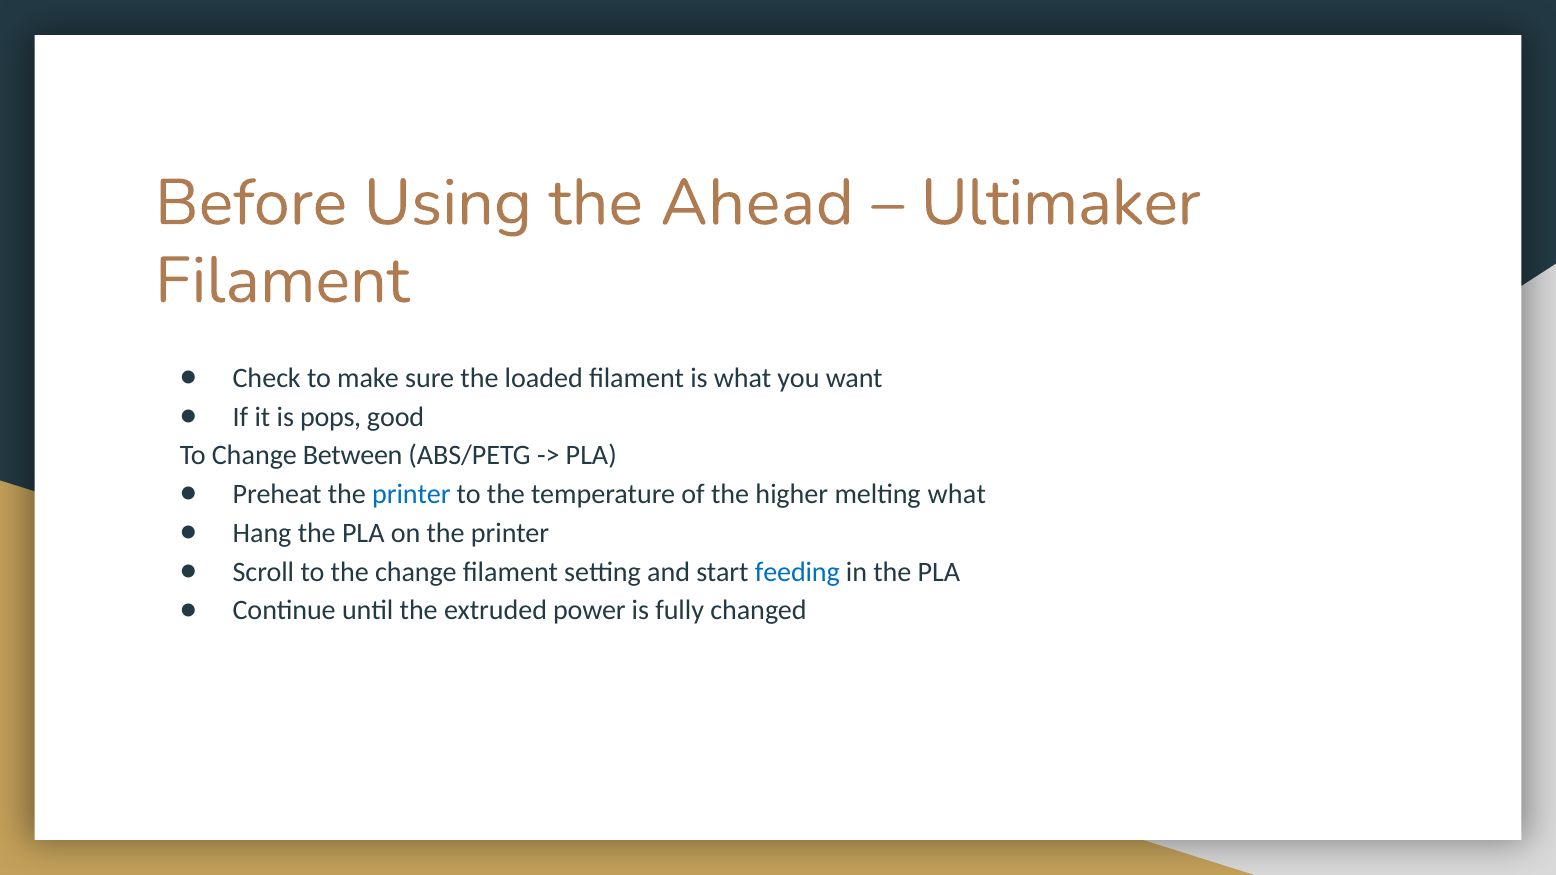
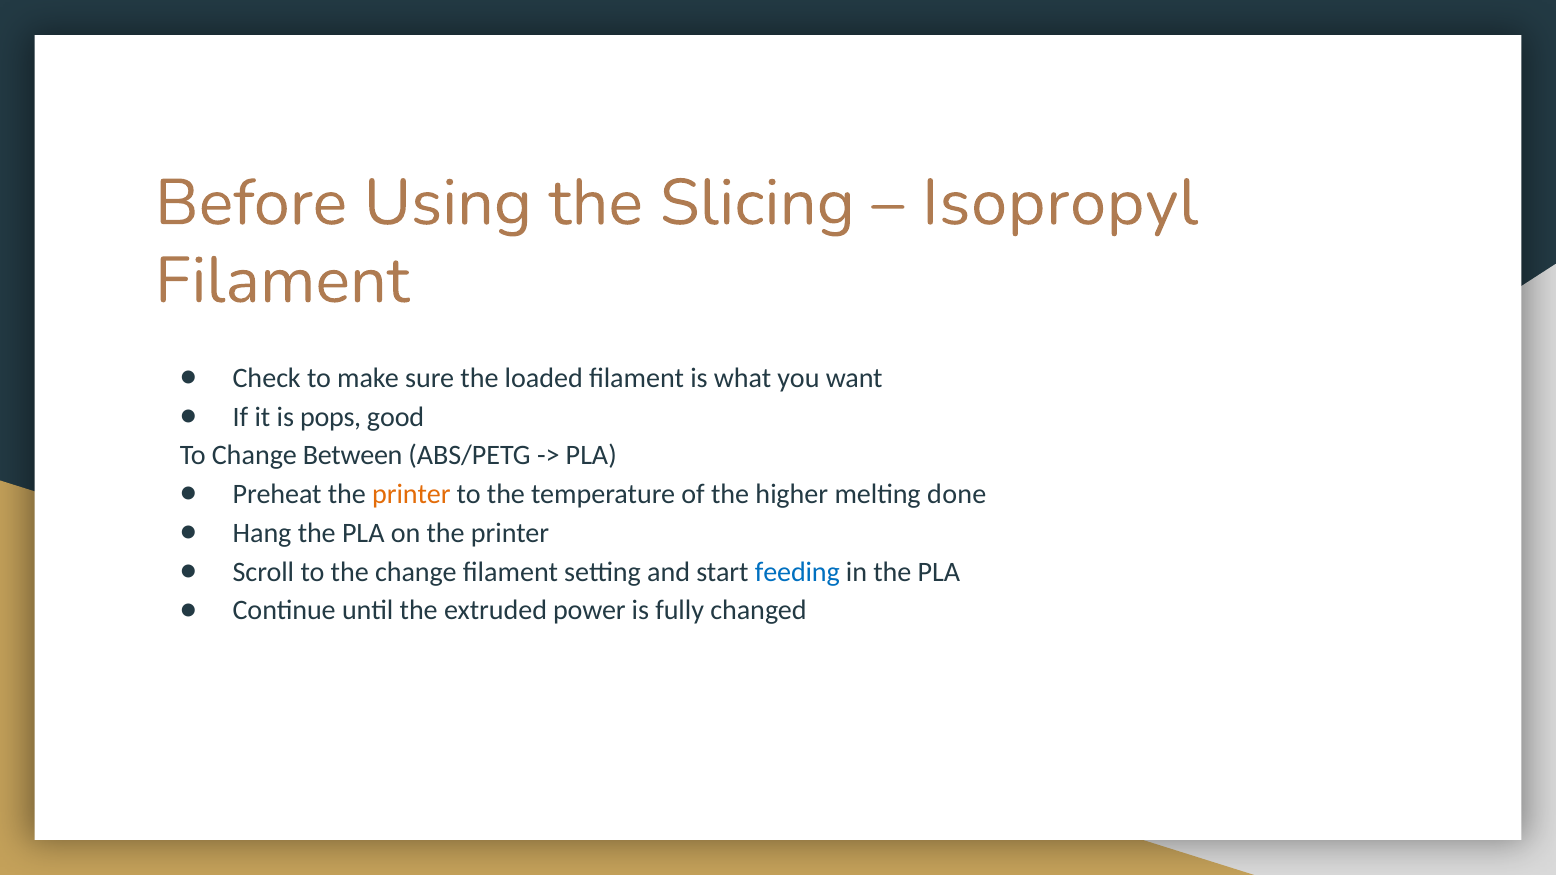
Ahead: Ahead -> Slicing (757, 203)
Ultimaker: Ultimaker -> Isopropyl (1060, 203)
printer colour: blue -> orange (411, 495)
melting what: what -> done (957, 495)
